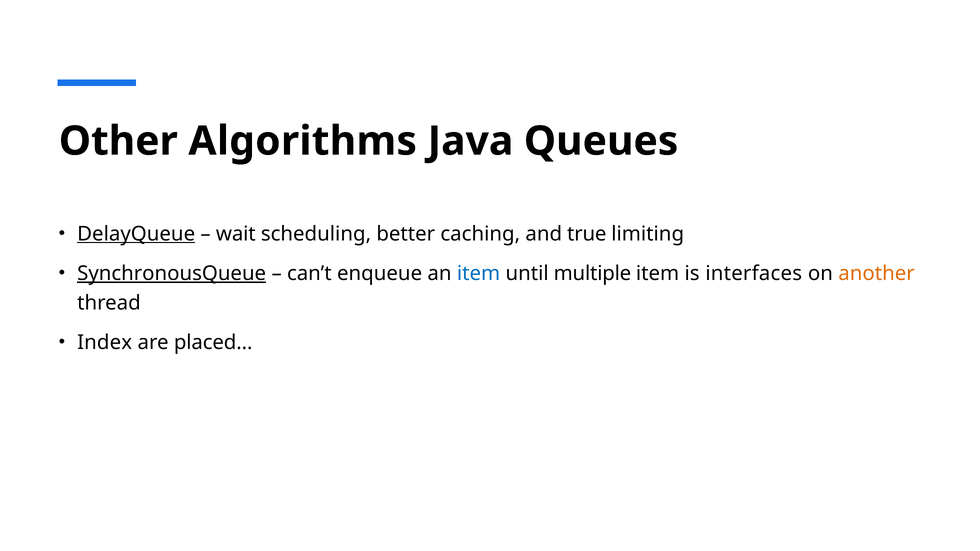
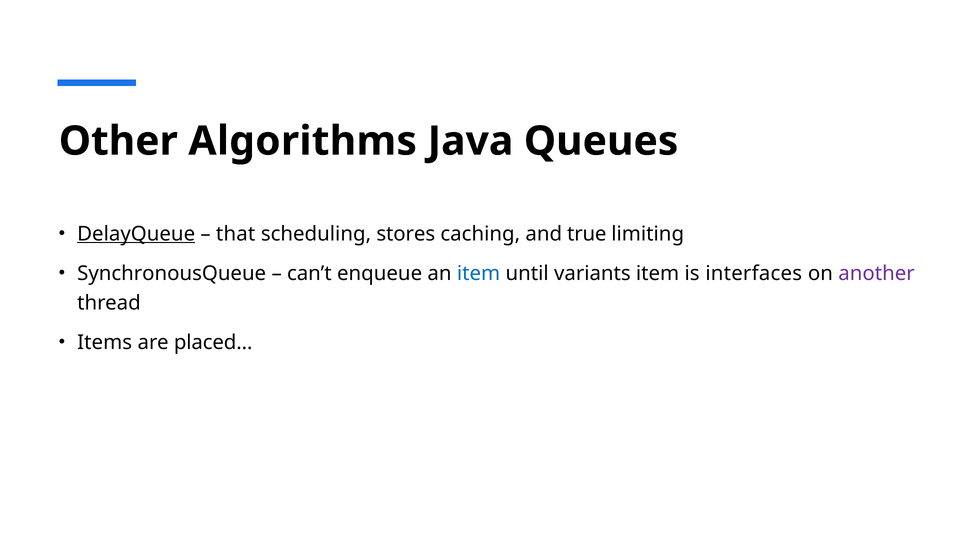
wait: wait -> that (236, 234)
better: better -> stores (406, 234)
SynchronousQueue underline: present -> none (172, 274)
multiple: multiple -> variants (592, 274)
another colour: orange -> purple (877, 274)
Index: Index -> Items (105, 343)
